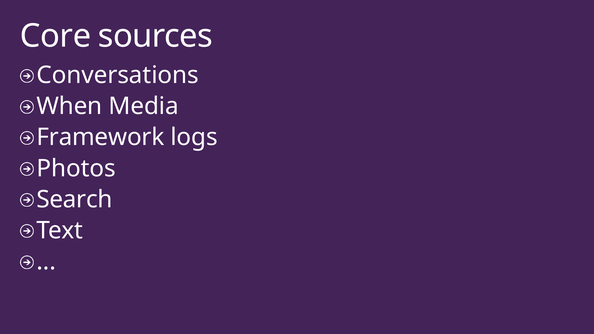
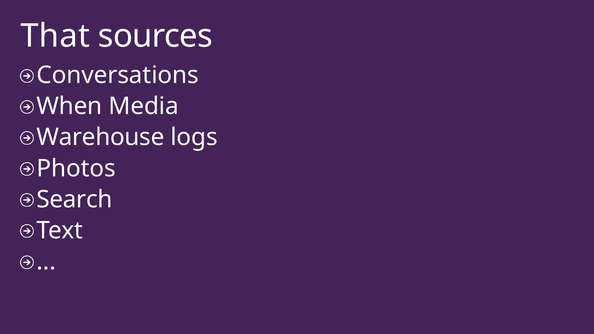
Core: Core -> That (55, 36)
Framework: Framework -> Warehouse (100, 137)
